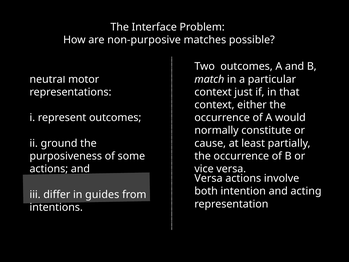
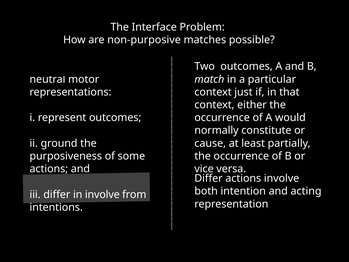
Versa: Versa -> Differ (209, 178)
in guides: guides -> involve (102, 194)
